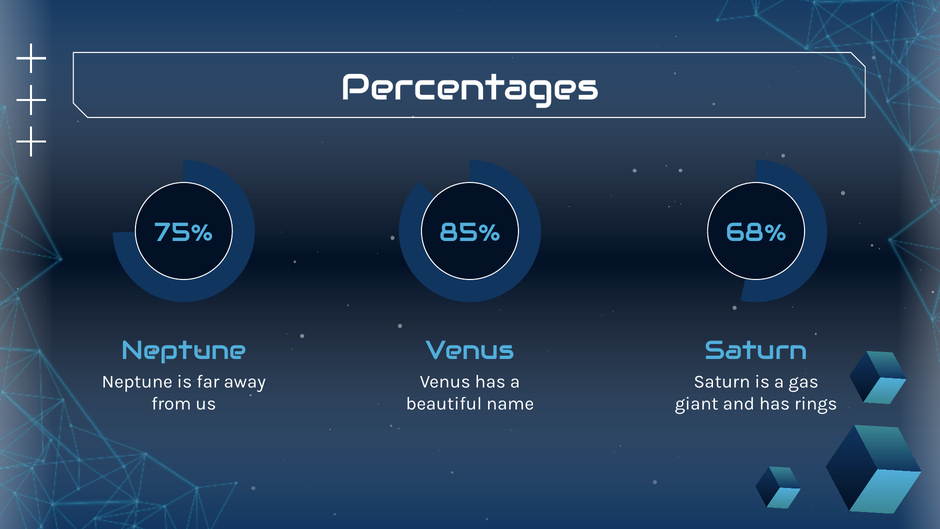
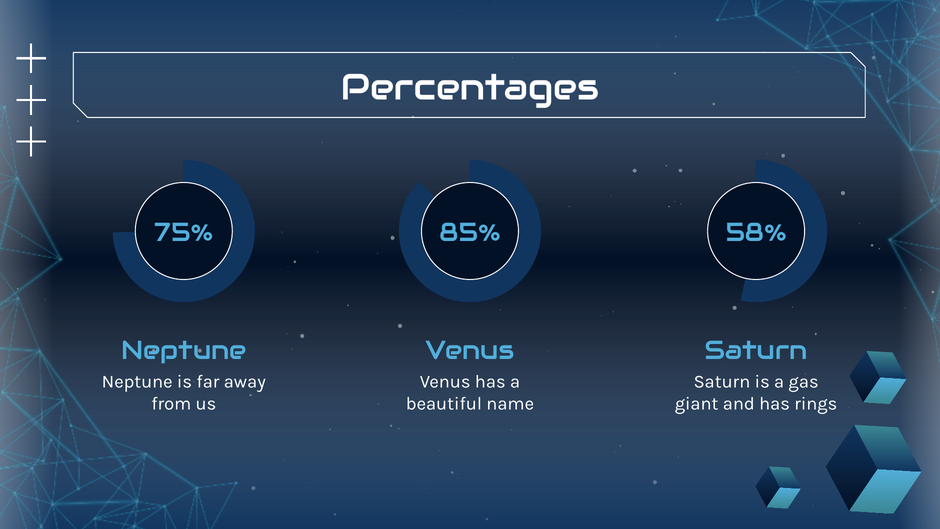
68%: 68% -> 58% (756, 233)
